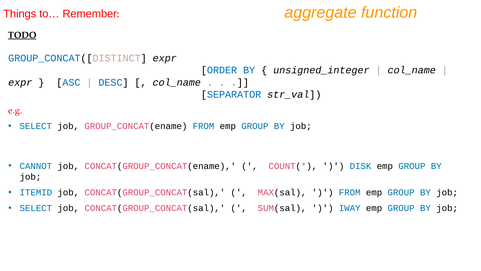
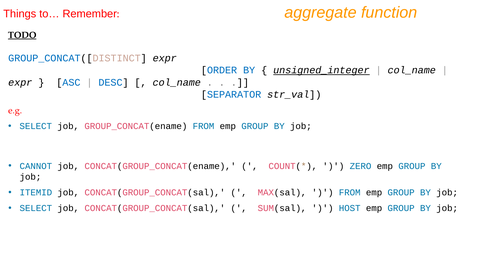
unsigned_integer underline: none -> present (321, 70)
DISK: DISK -> ZERO (361, 166)
IWAY: IWAY -> HOST (350, 208)
